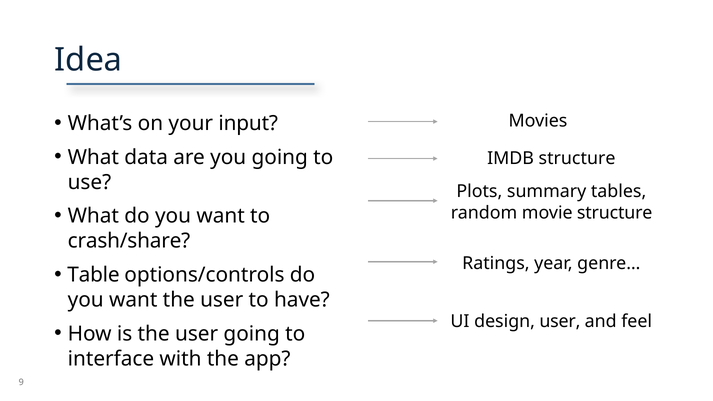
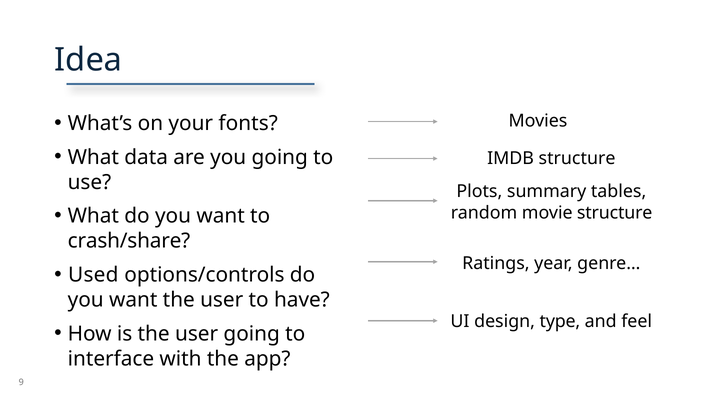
input: input -> fonts (248, 123)
Table: Table -> Used (93, 275)
design user: user -> type (560, 322)
